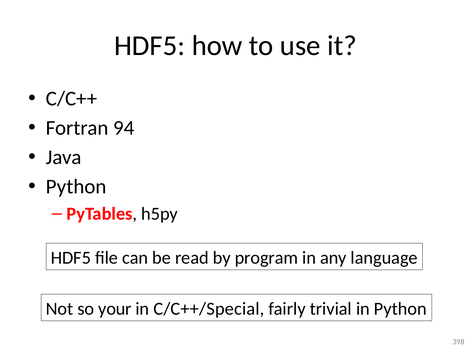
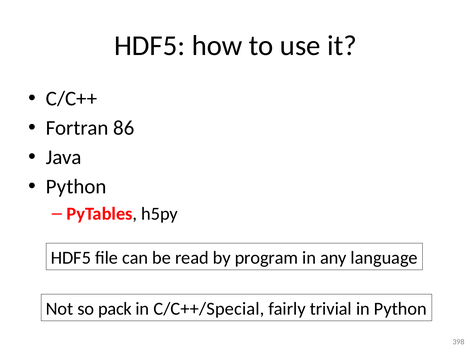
94: 94 -> 86 (124, 128)
your: your -> pack (115, 309)
